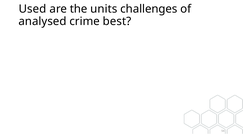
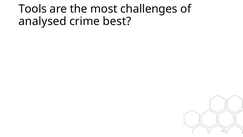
Used: Used -> Tools (33, 9)
units: units -> most (104, 9)
